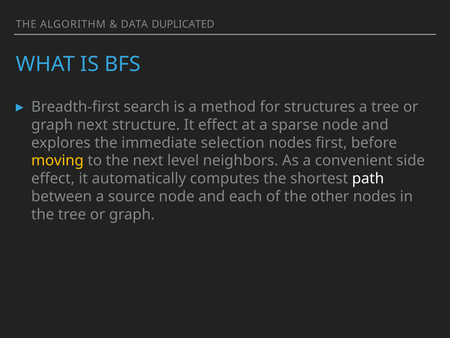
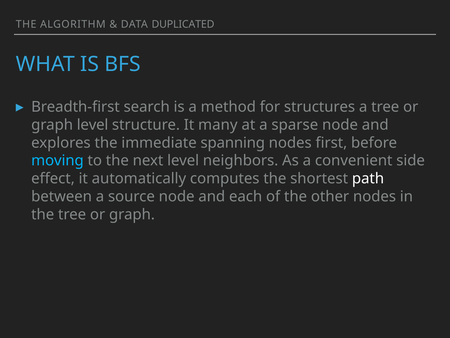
graph next: next -> level (93, 125)
It effect: effect -> many (218, 125)
selection: selection -> spanning (233, 143)
moving colour: yellow -> light blue (57, 160)
